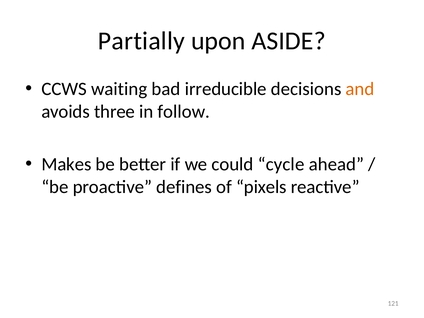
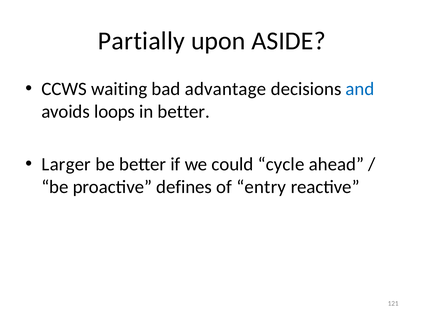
irreducible: irreducible -> advantage (226, 89)
and colour: orange -> blue (360, 89)
three: three -> loops (115, 112)
in follow: follow -> better (184, 112)
Makes: Makes -> Larger (66, 164)
pixels: pixels -> entry (261, 187)
